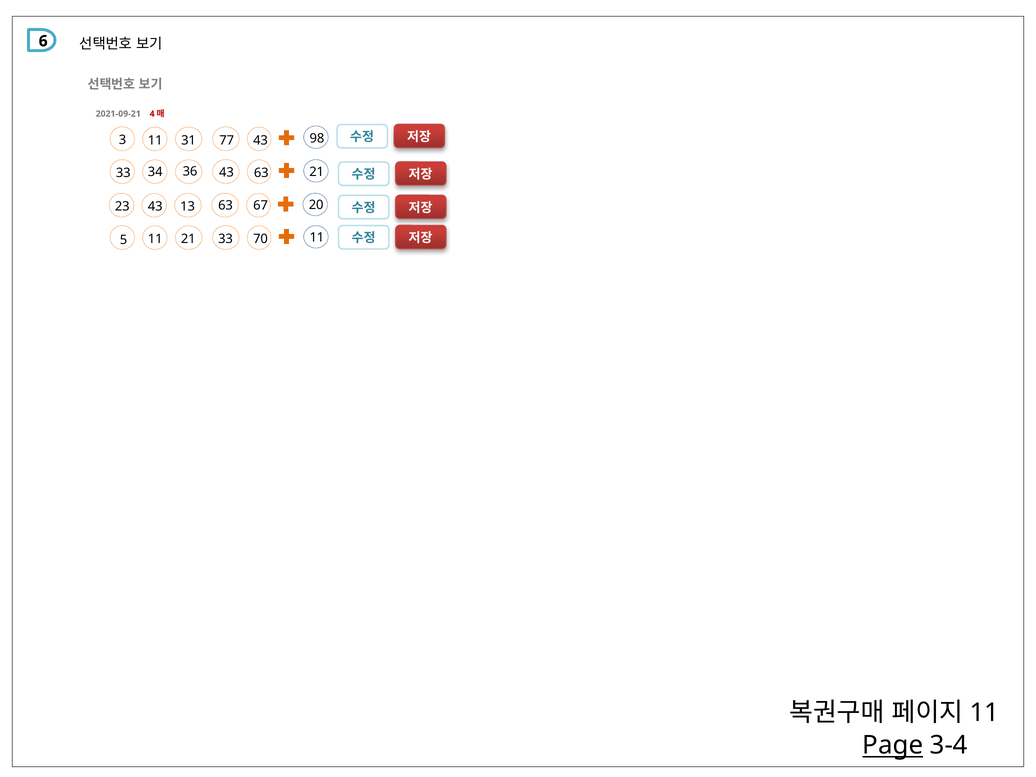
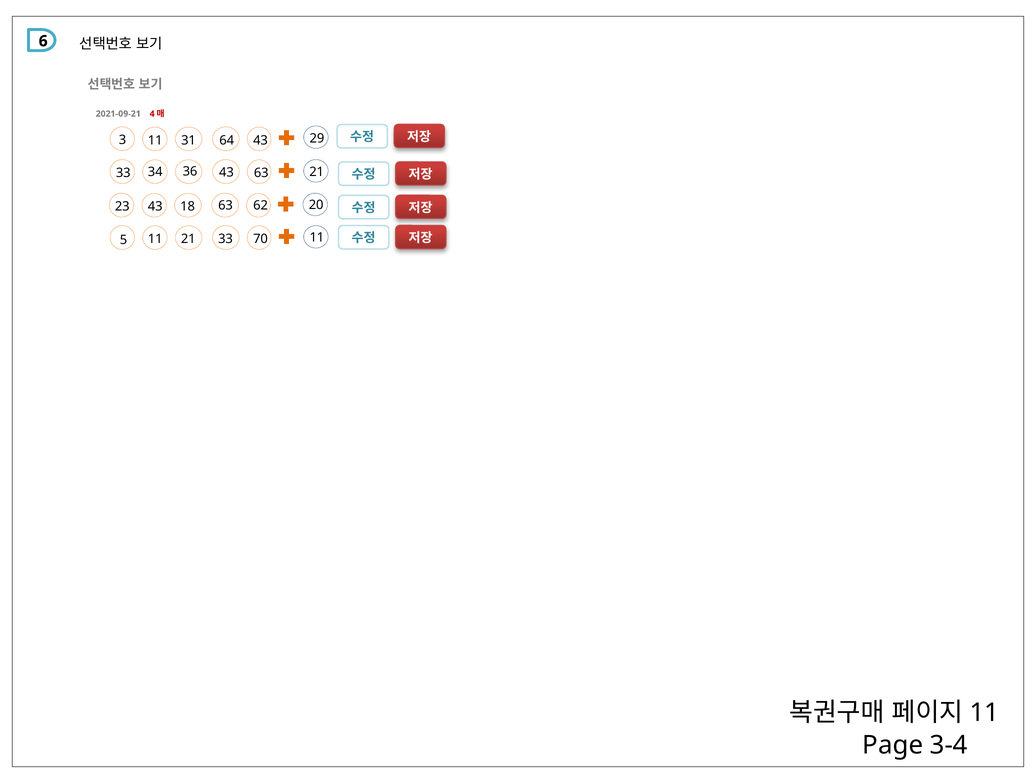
77: 77 -> 64 (227, 140)
98: 98 -> 29 (317, 138)
13: 13 -> 18 (188, 206)
67: 67 -> 62 (261, 205)
Page underline: present -> none (893, 745)
